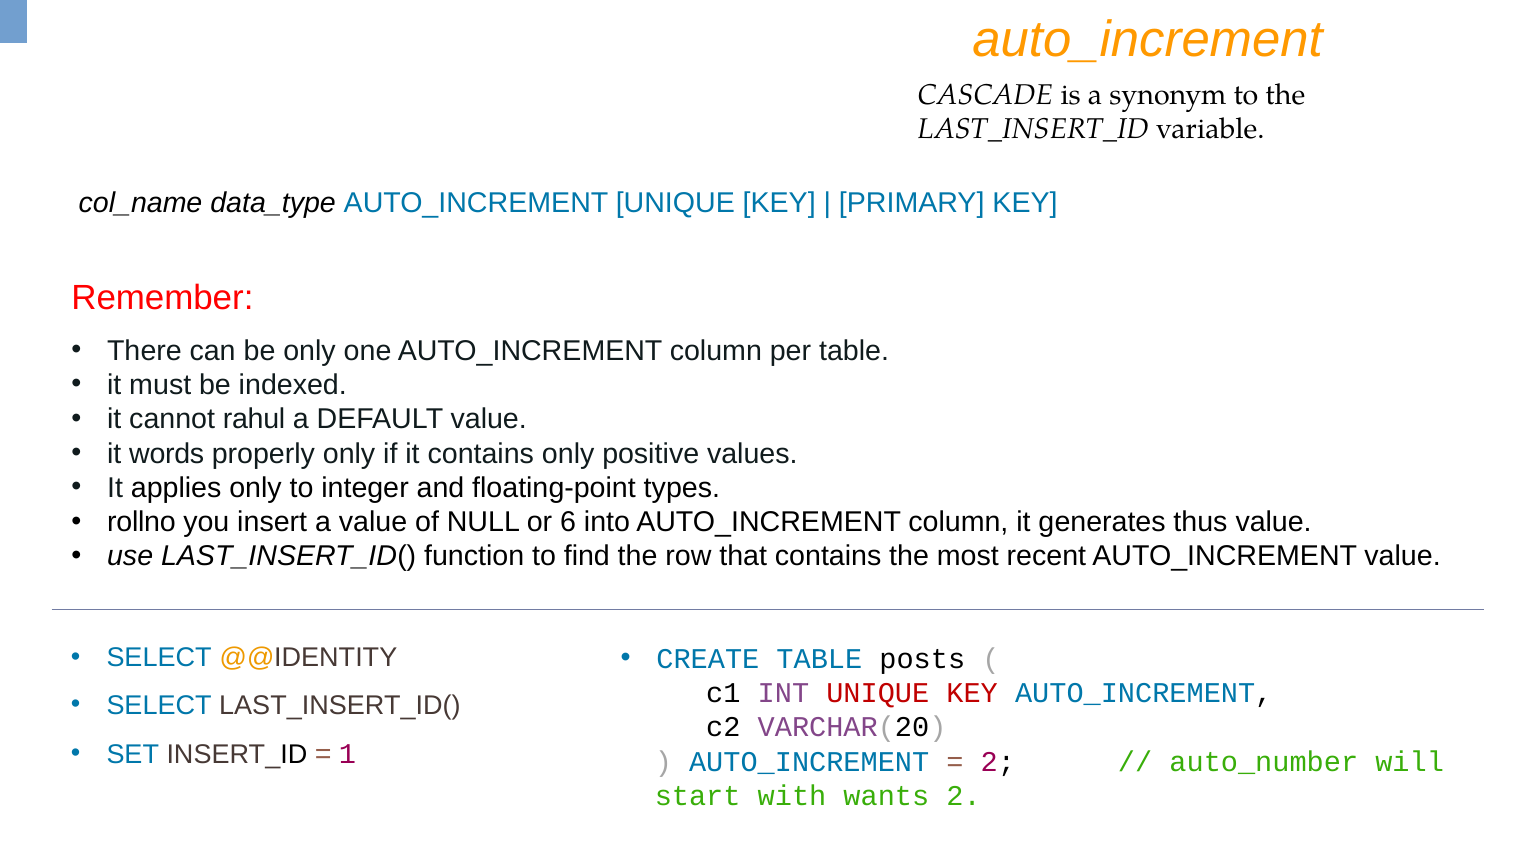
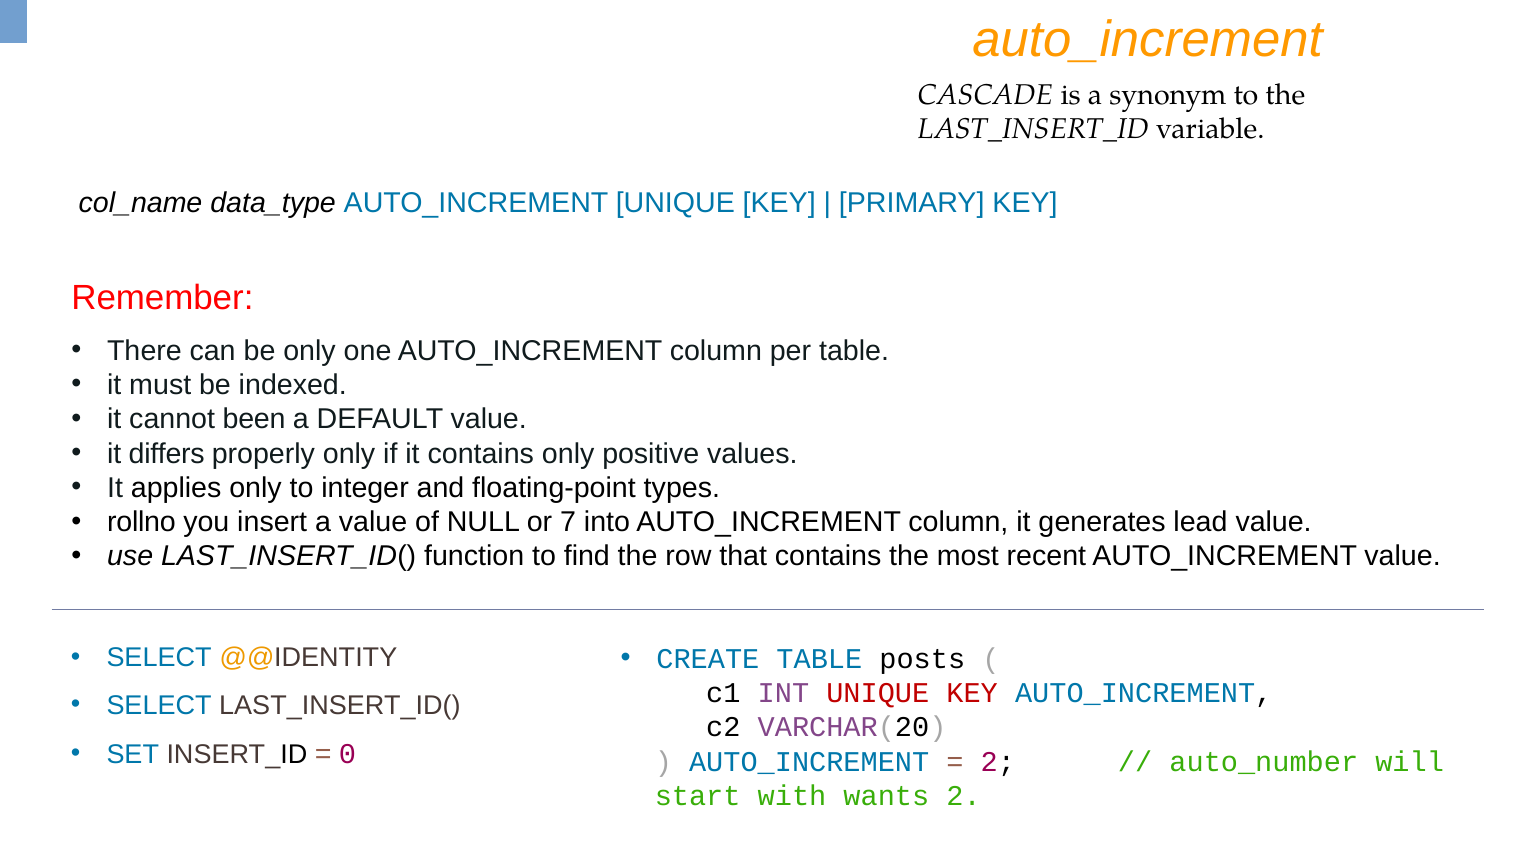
rahul: rahul -> been (254, 419)
words: words -> differs (167, 453)
6: 6 -> 7 (568, 522)
thus: thus -> lead (1200, 522)
1: 1 -> 0 (347, 754)
